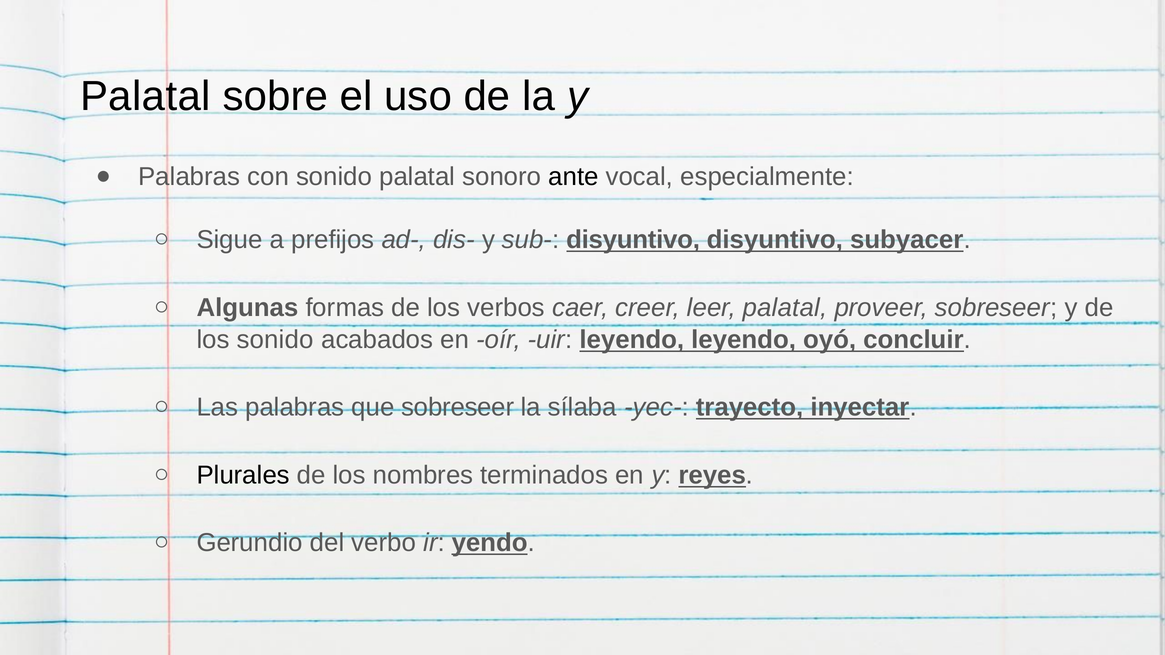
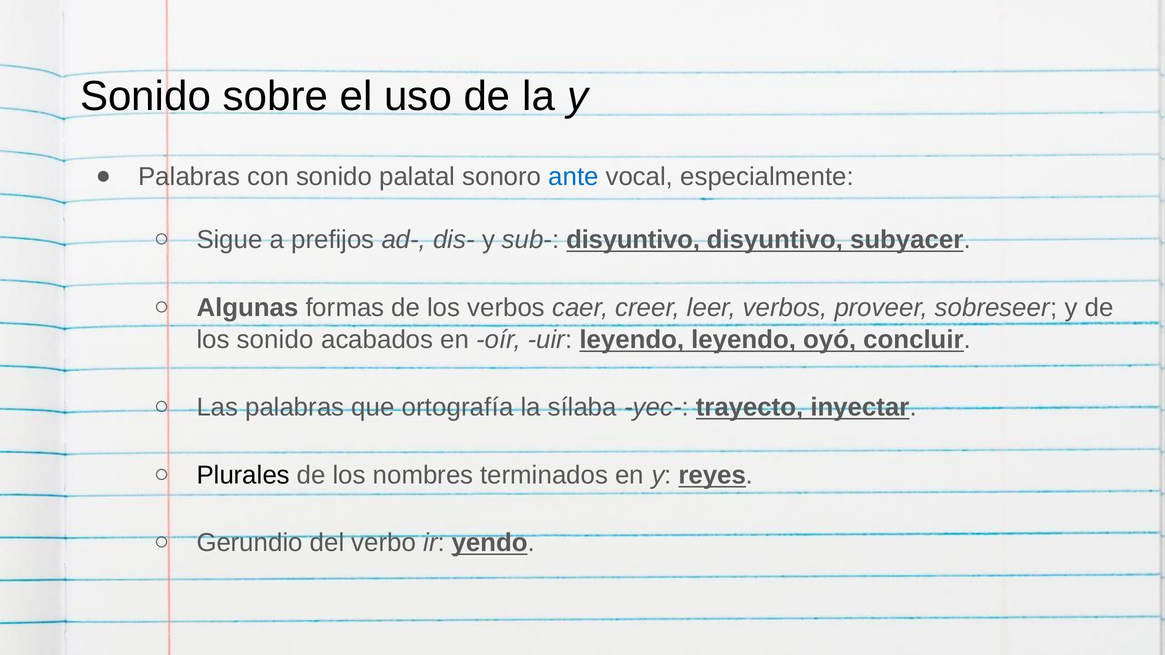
Palatal: Palatal -> Sonido (145, 97)
ante colour: black -> blue (573, 177)
leer palatal: palatal -> verbos (785, 308)
que sobreseer: sobreseer -> ortografía (458, 408)
